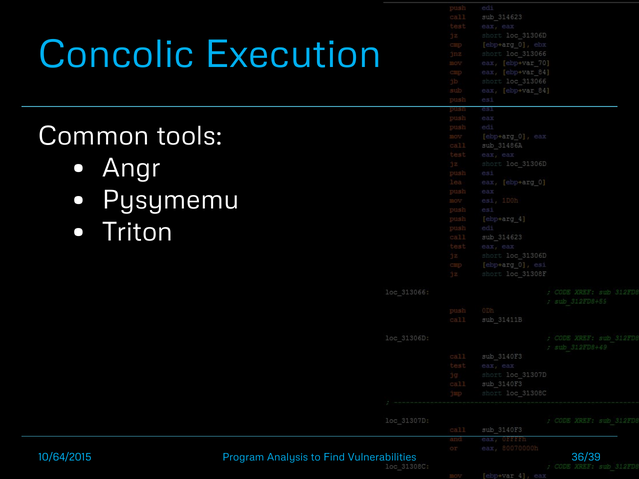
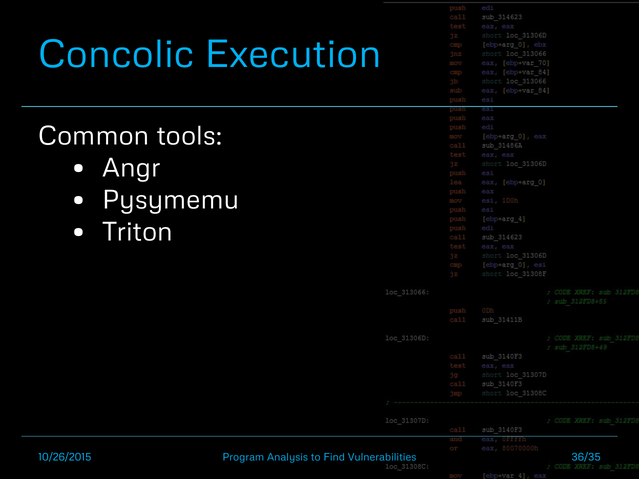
10/64/2015: 10/64/2015 -> 10/26/2015 (65, 458)
36/39: 36/39 -> 36/35 (586, 458)
